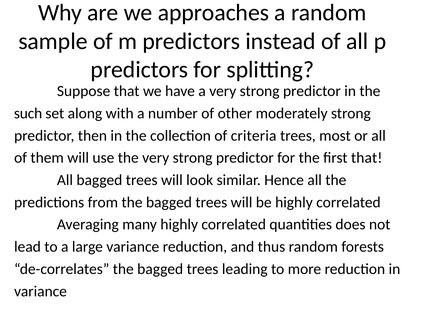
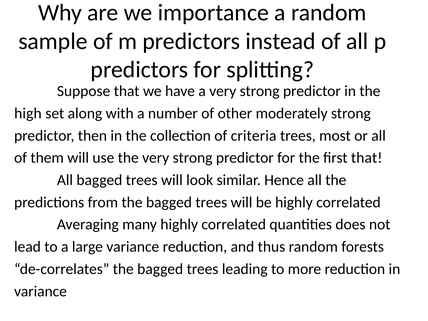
approaches: approaches -> importance (213, 13)
such: such -> high (28, 113)
